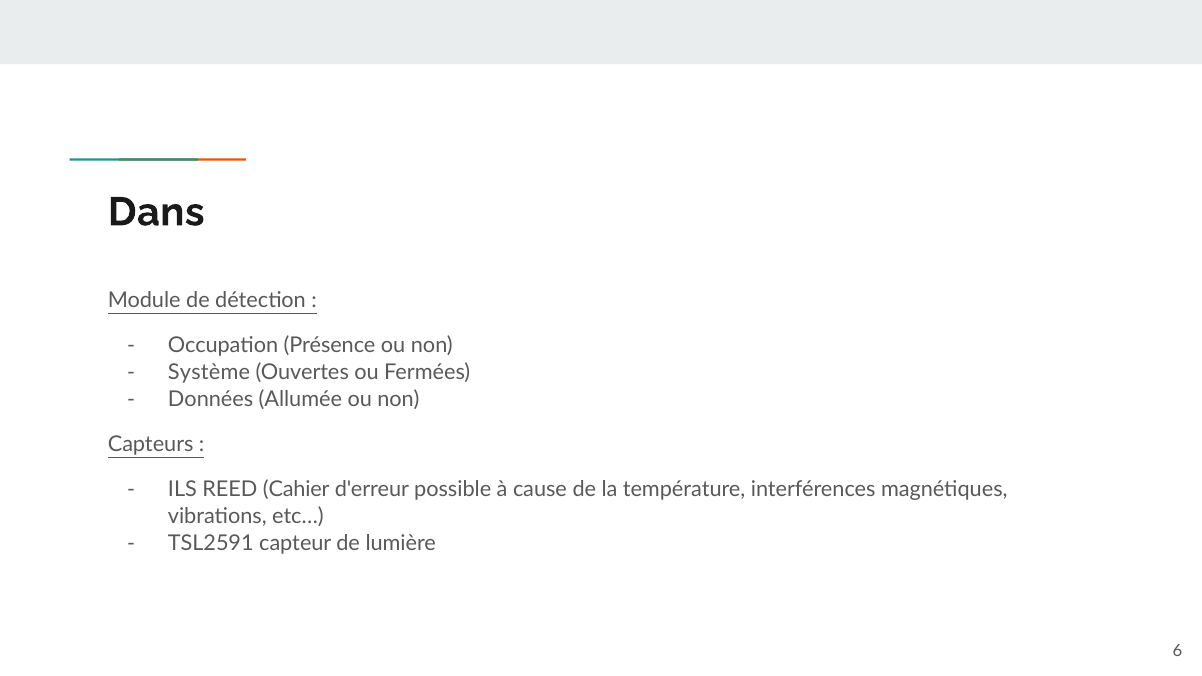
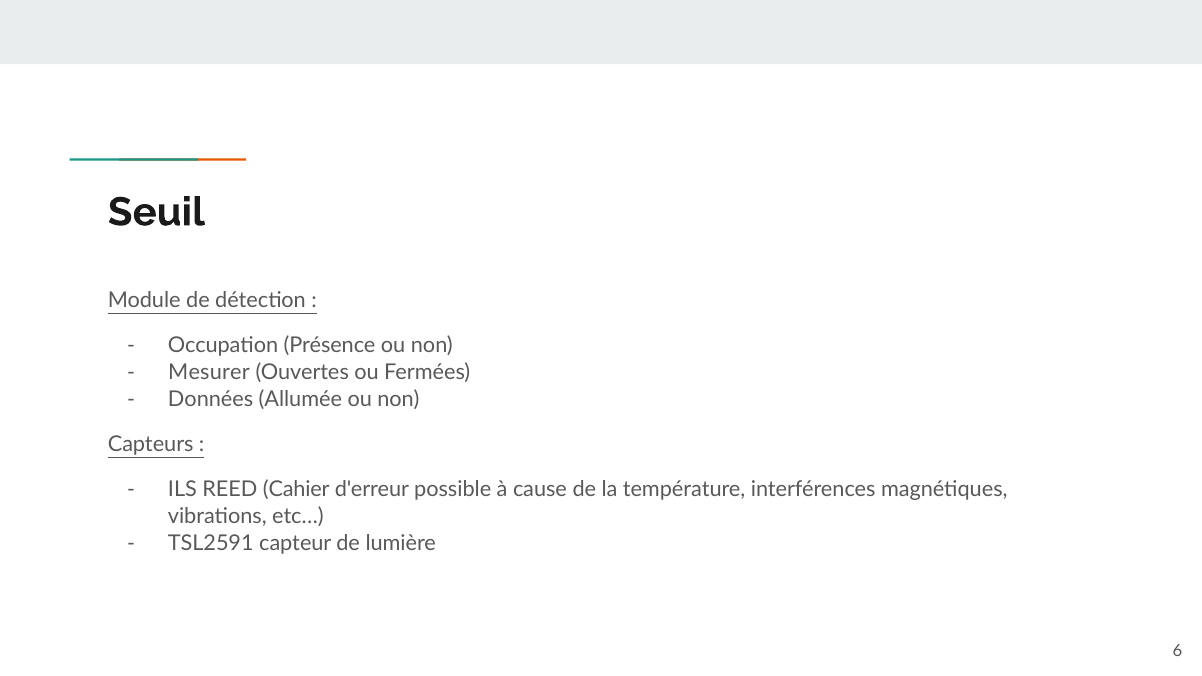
Dans: Dans -> Seuil (156, 212)
Système: Système -> Mesurer (209, 373)
